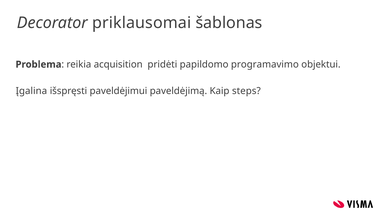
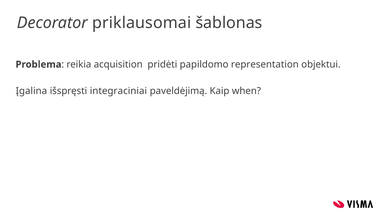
programavimo: programavimo -> representation (265, 64)
paveldėjimui: paveldėjimui -> integraciniai (118, 91)
steps: steps -> when (246, 91)
